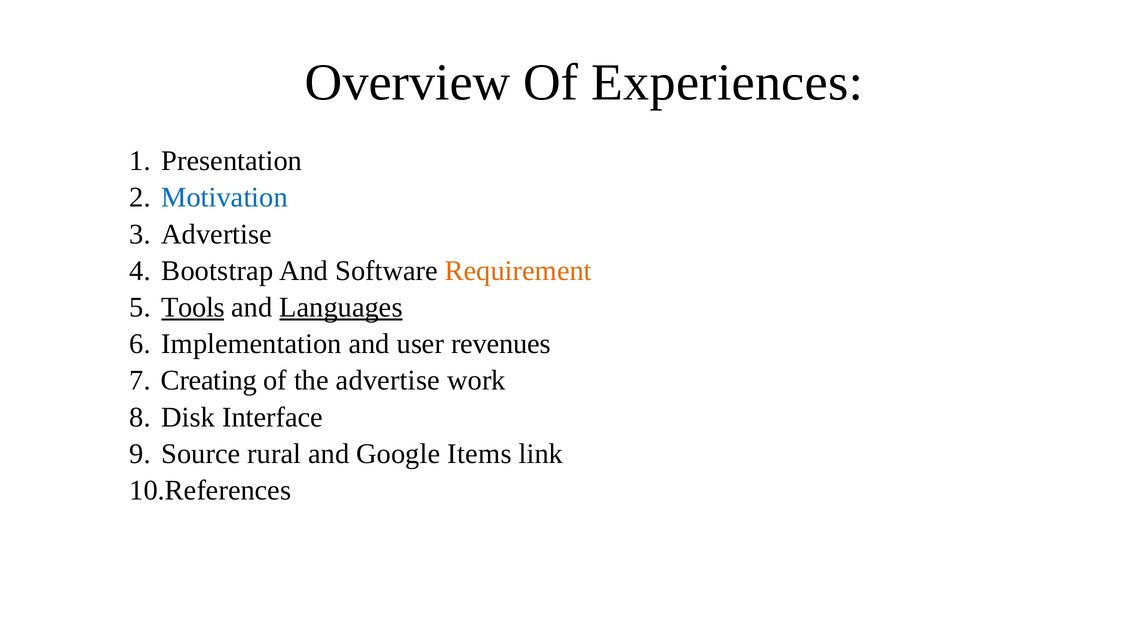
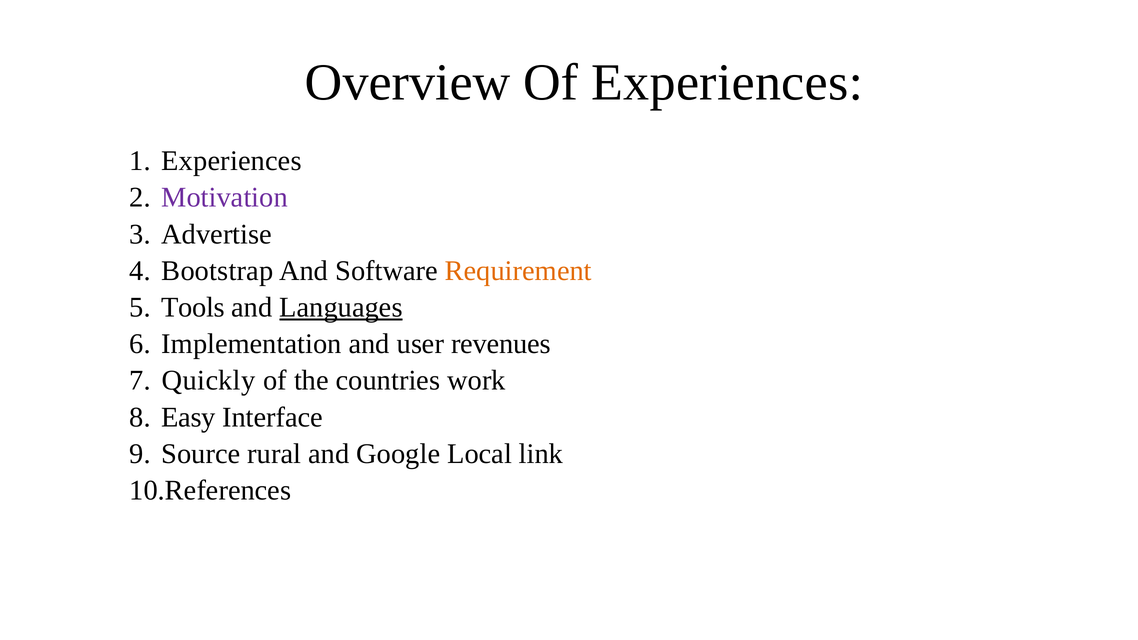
Presentation: Presentation -> Experiences (232, 161)
Motivation colour: blue -> purple (225, 198)
Tools underline: present -> none (193, 307)
Creating: Creating -> Quickly (209, 381)
the advertise: advertise -> countries (388, 381)
Disk: Disk -> Easy (188, 417)
Items: Items -> Local (480, 454)
